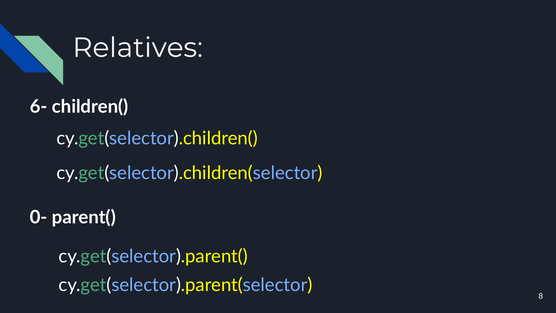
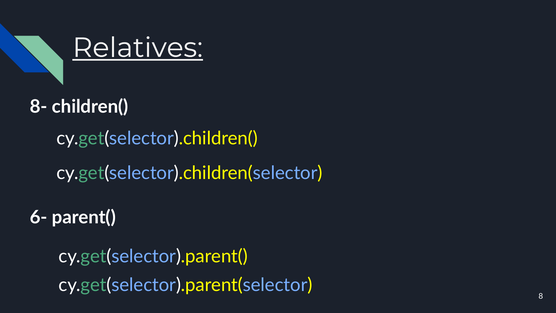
Relatives underline: none -> present (138, 48)
6-: 6- -> 8- (39, 107)
0-: 0- -> 6- (39, 217)
